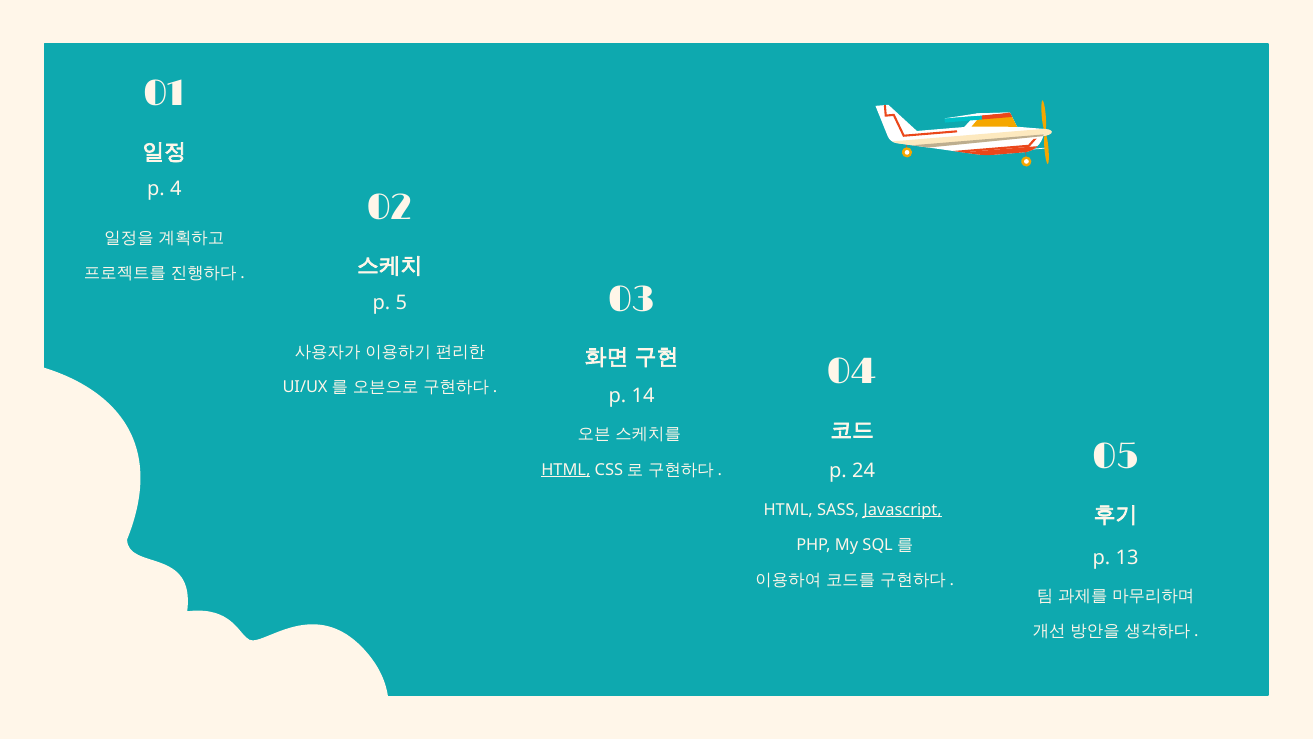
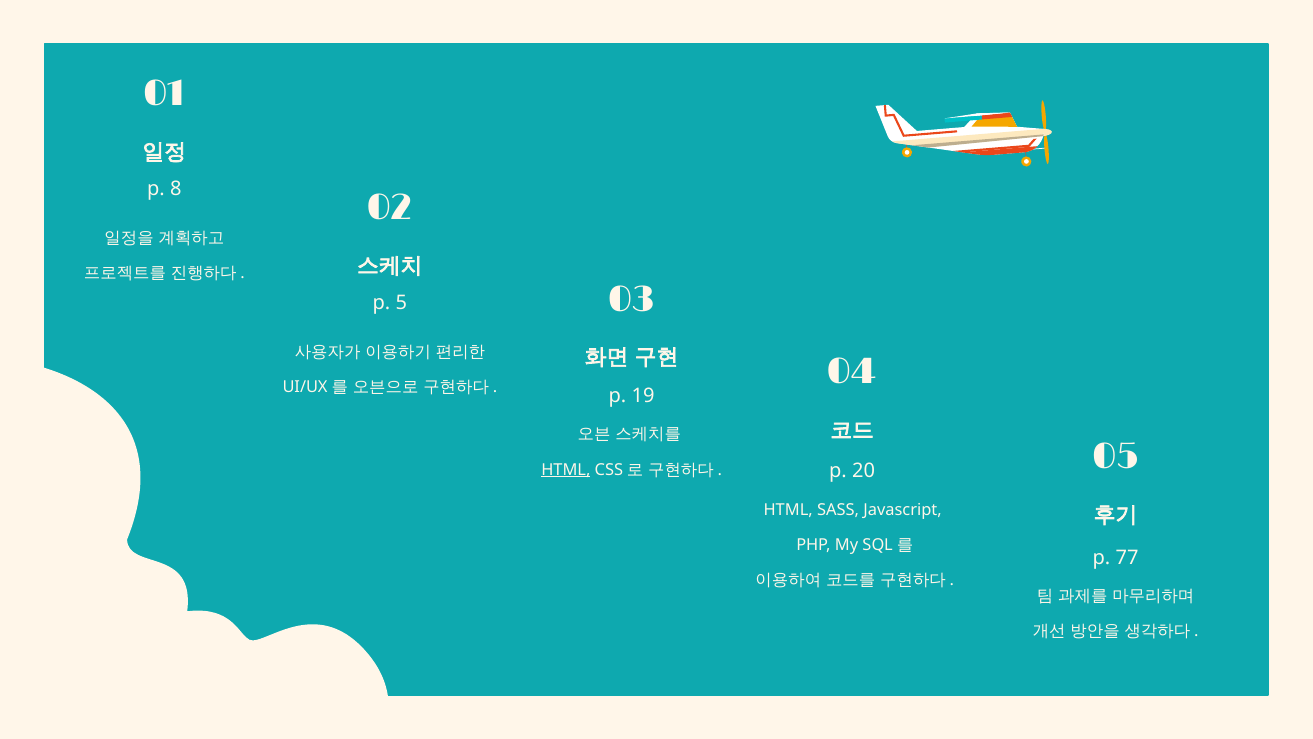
4: 4 -> 8 (176, 189)
14: 14 -> 19 (643, 396)
24: 24 -> 20 (864, 471)
Javascript underline: present -> none (903, 509)
13: 13 -> 77 (1127, 557)
